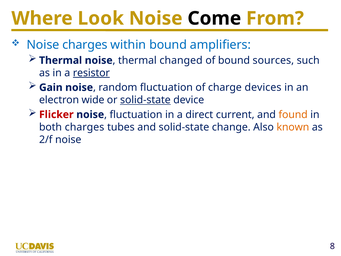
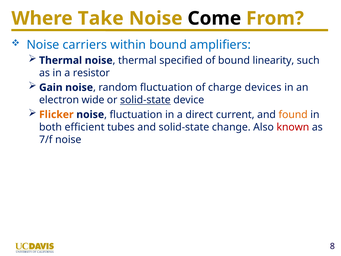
Look: Look -> Take (101, 18)
Noise charges: charges -> carriers (85, 45)
changed: changed -> specified (181, 60)
sources: sources -> linearity (273, 60)
resistor underline: present -> none (91, 73)
Flicker colour: red -> orange (56, 114)
both charges: charges -> efficient (85, 127)
known colour: orange -> red (293, 127)
2/f: 2/f -> 7/f (46, 139)
